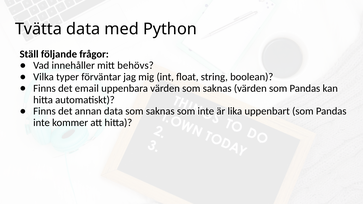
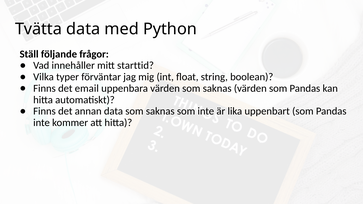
behövs: behövs -> starttid (136, 66)
